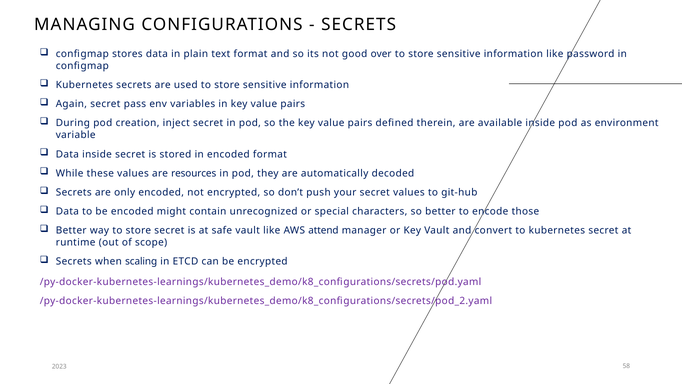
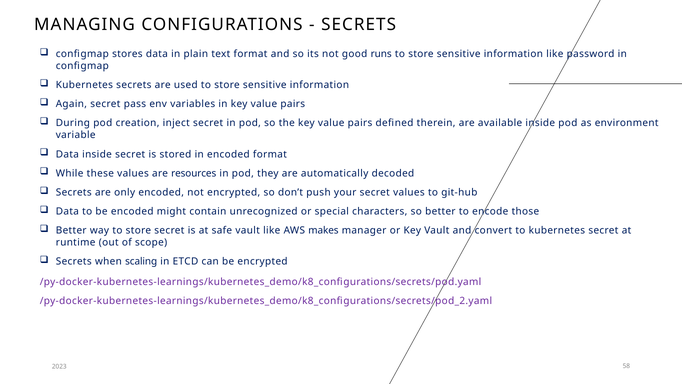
over: over -> runs (381, 54)
attend: attend -> makes (323, 230)
